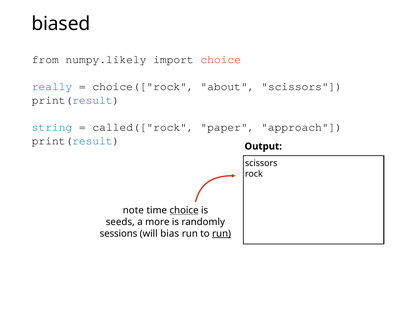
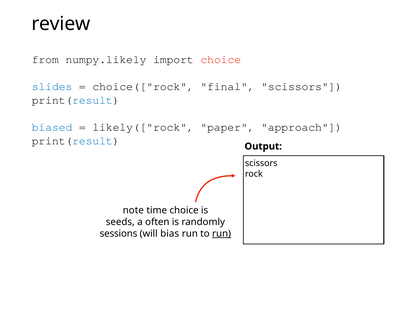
biased: biased -> review (61, 24)
really: really -> slides (52, 87)
about: about -> final (227, 87)
string: string -> biased (52, 127)
called(["rock: called(["rock -> likely(["rock (143, 127)
choice underline: present -> none (184, 210)
more: more -> often (157, 222)
